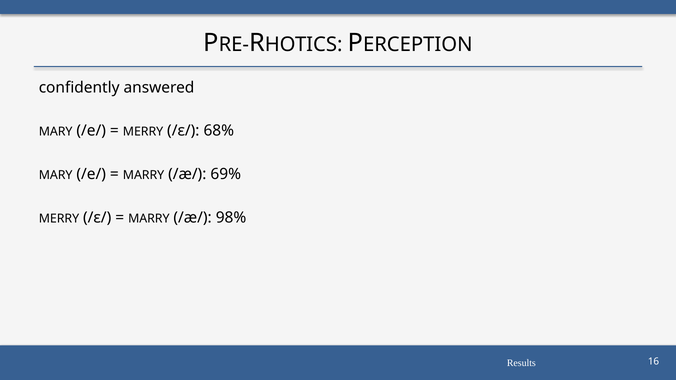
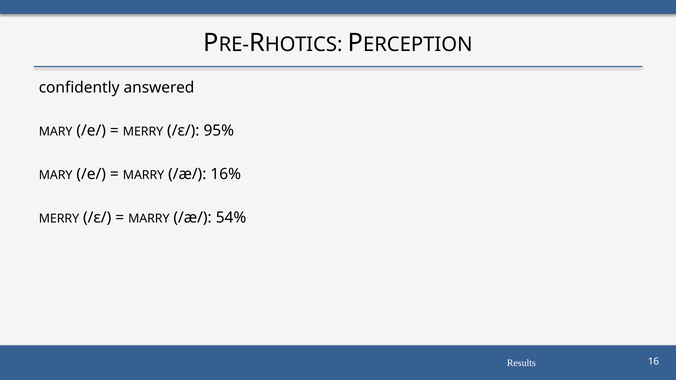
68%: 68% -> 95% (219, 131)
69%: 69% -> 16% (226, 174)
98%: 98% -> 54% (231, 218)
